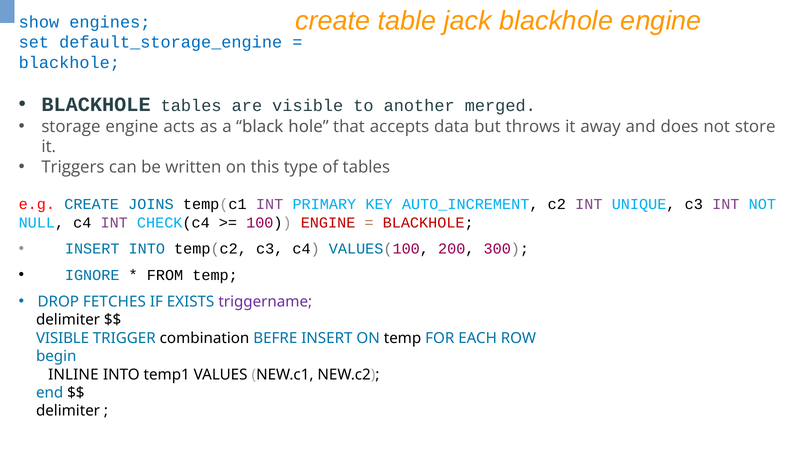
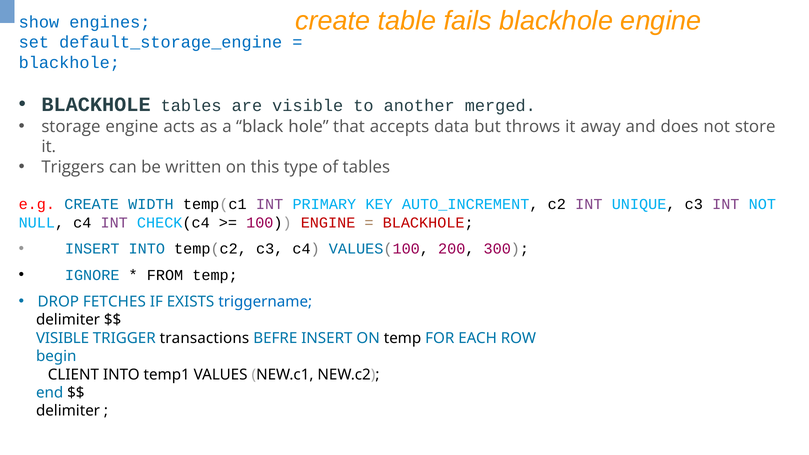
jack: jack -> fails (468, 21)
JOINS: JOINS -> WIDTH (151, 204)
triggername colour: purple -> blue (265, 302)
combination: combination -> transactions (204, 338)
INLINE: INLINE -> CLIENT (73, 375)
